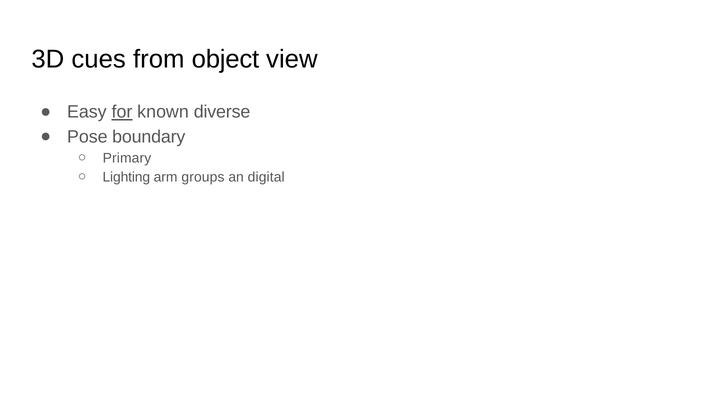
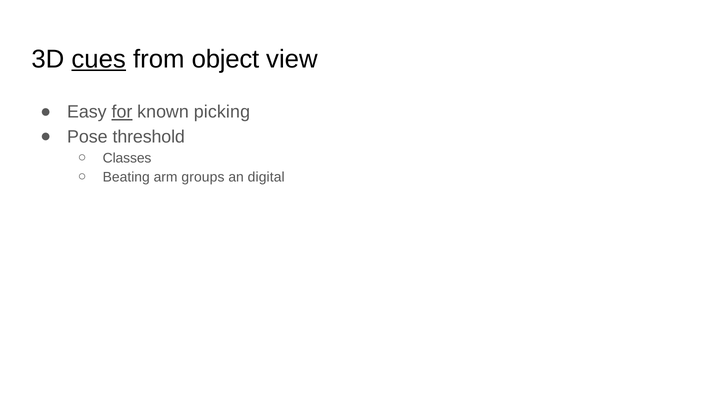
cues underline: none -> present (99, 59)
diverse: diverse -> picking (222, 112)
boundary: boundary -> threshold (149, 137)
Primary: Primary -> Classes (127, 158)
Lighting: Lighting -> Beating (126, 177)
